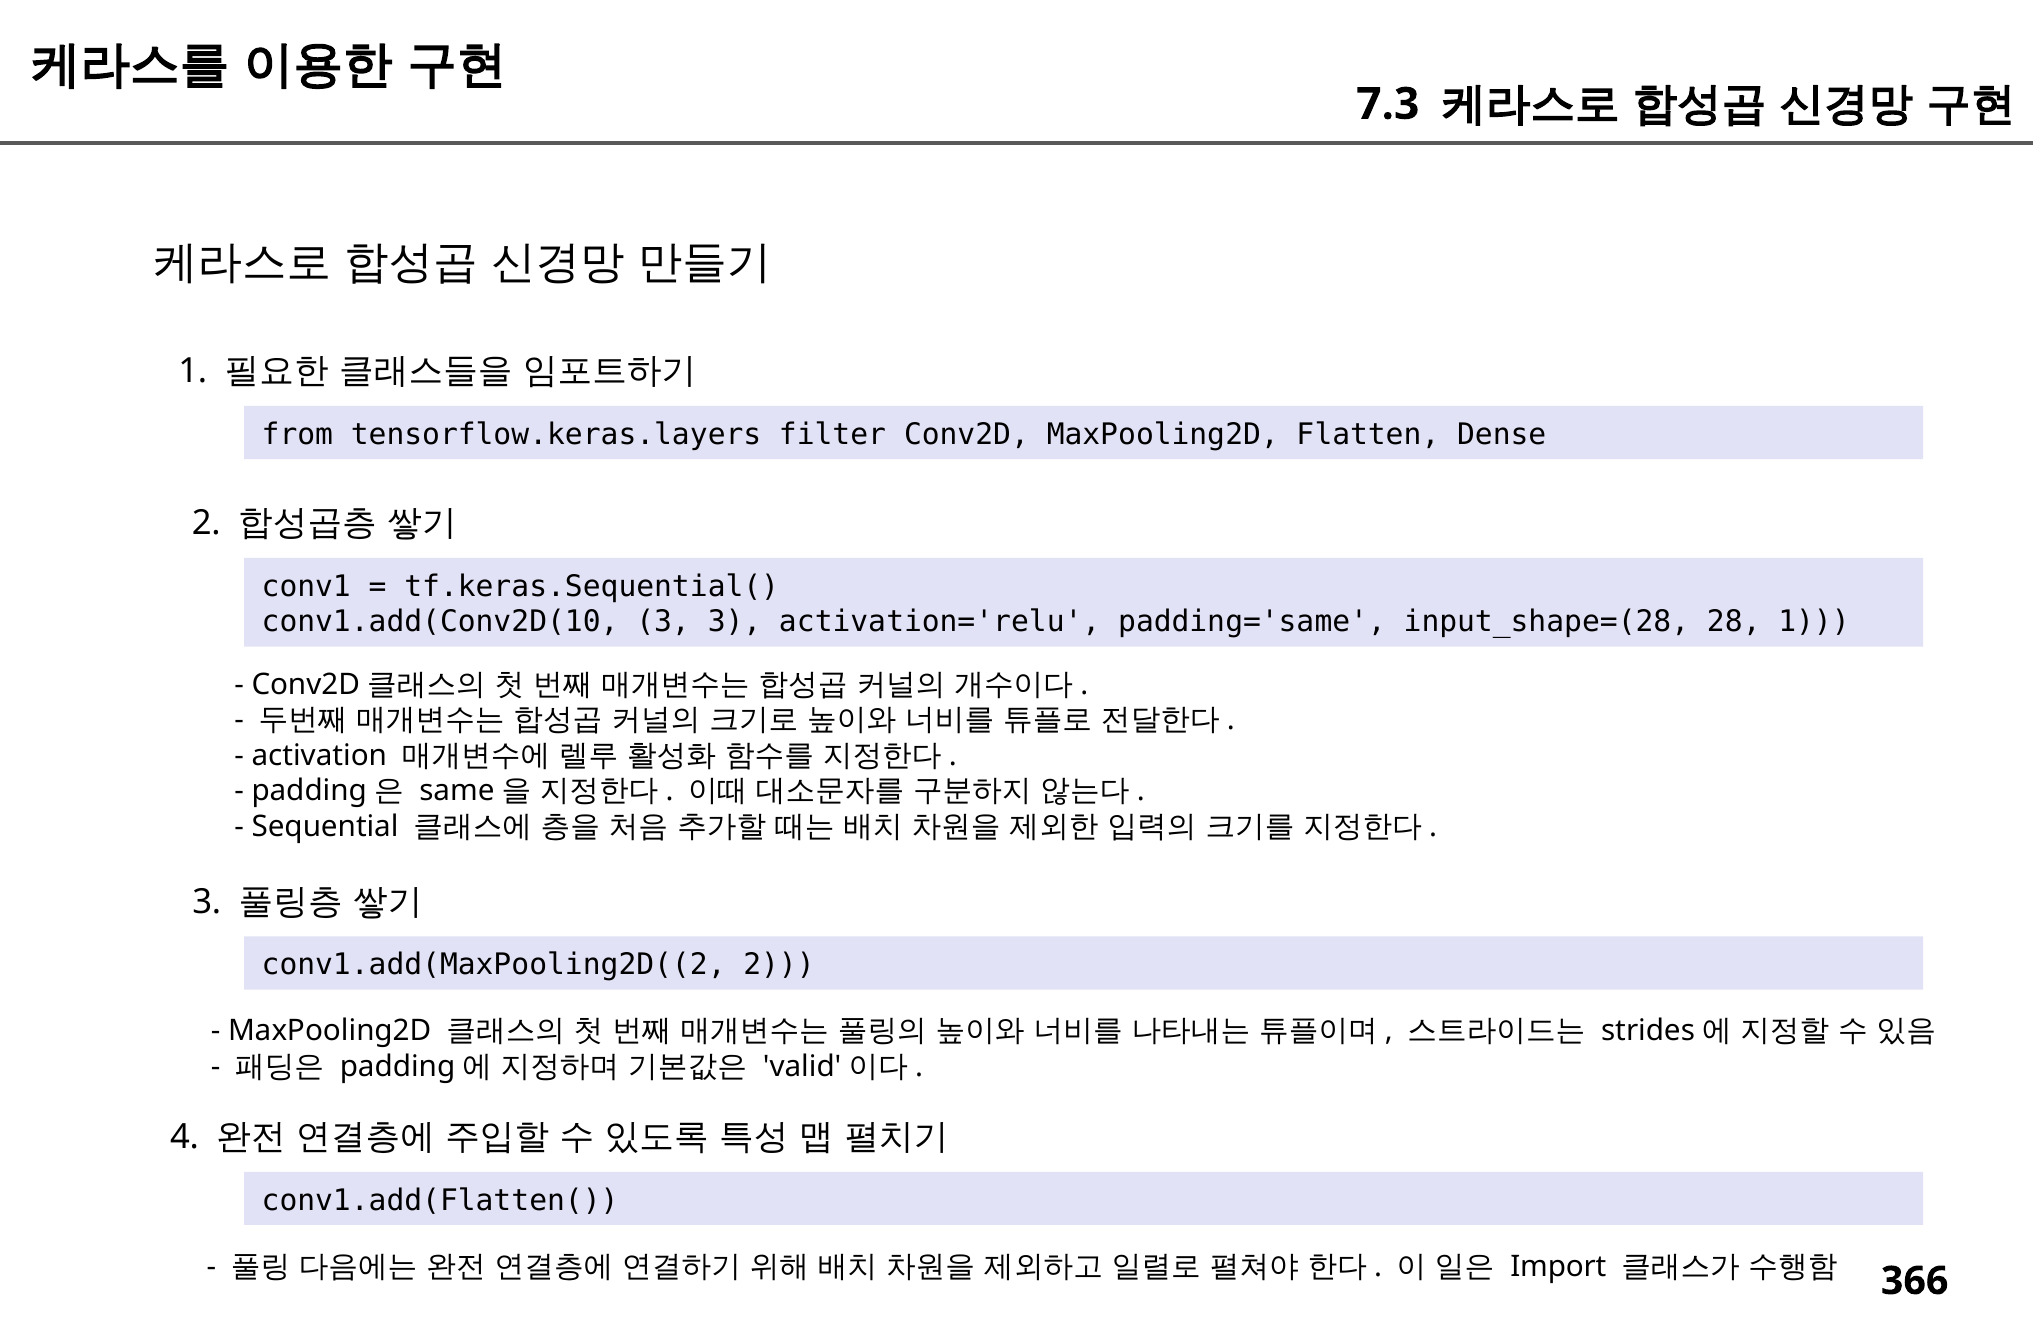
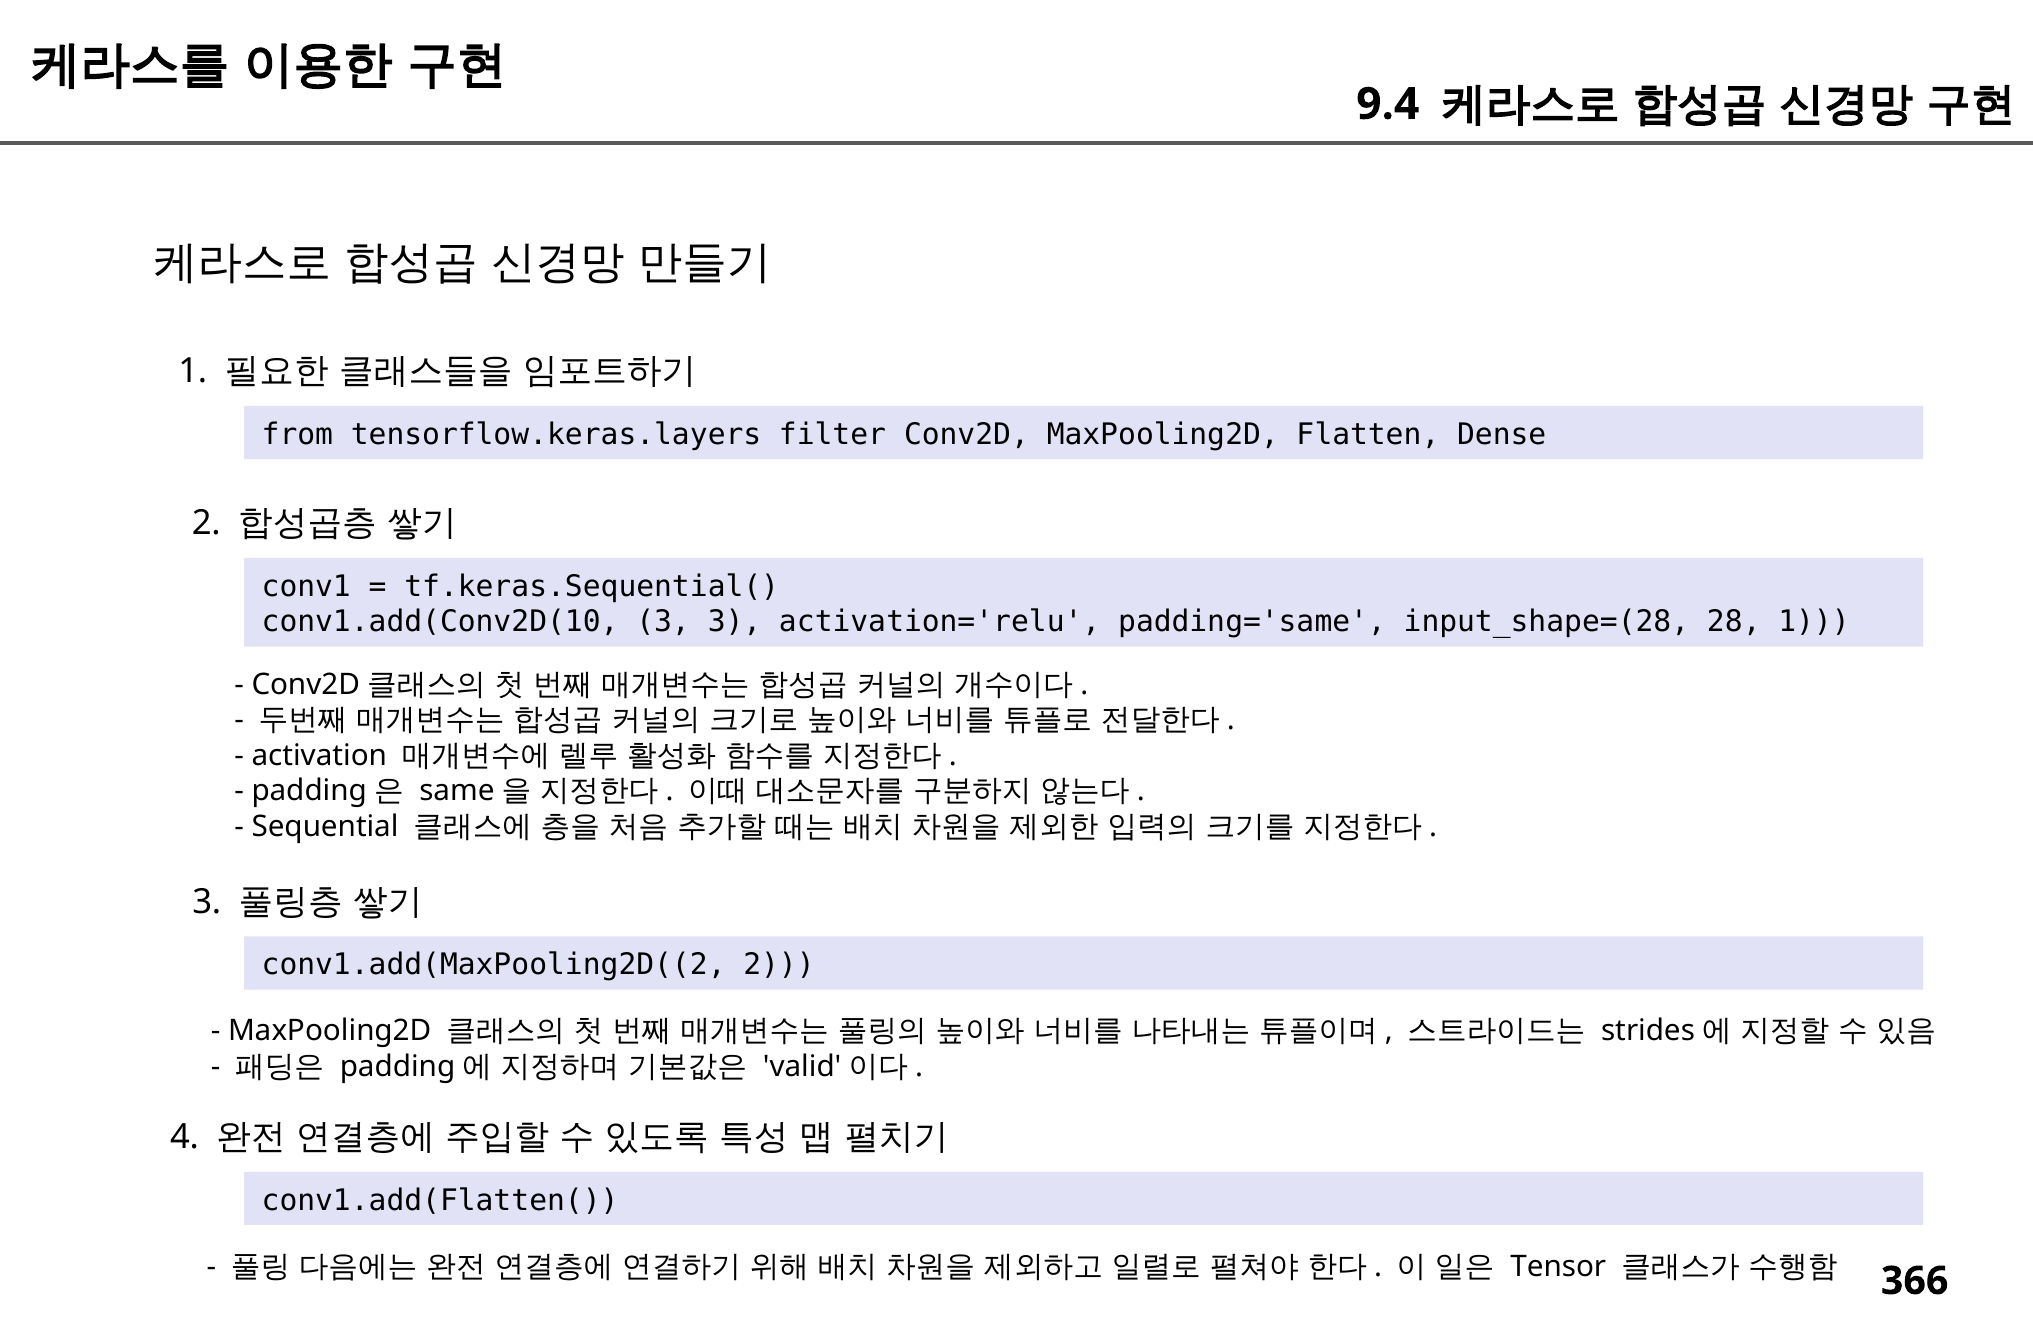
7.3: 7.3 -> 9.4 (1388, 104)
Import: Import -> Tensor (1558, 1267)
